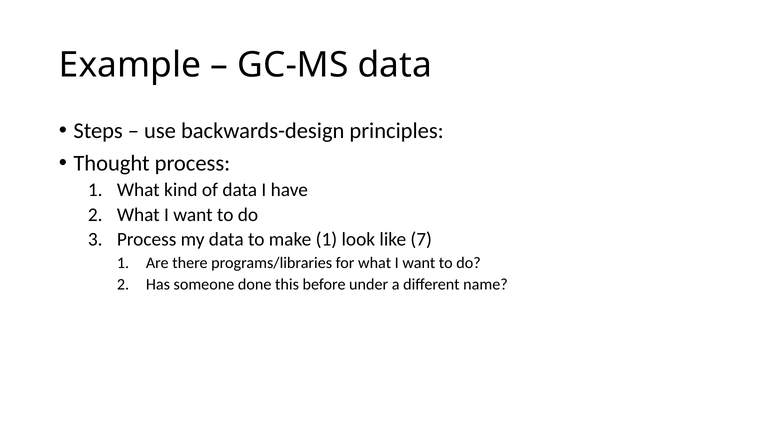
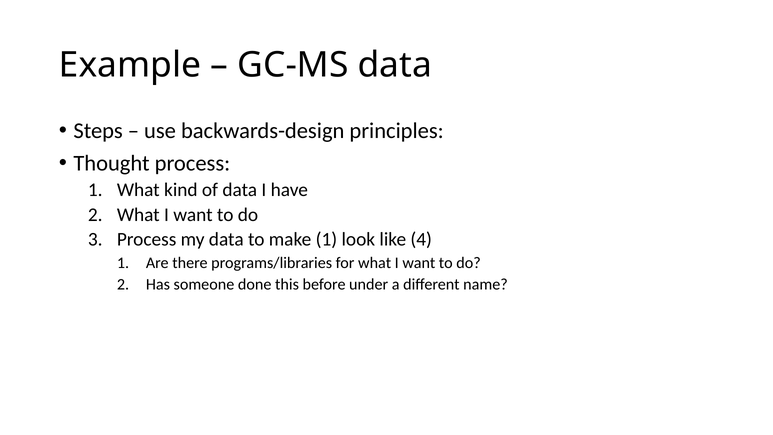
7: 7 -> 4 (421, 240)
